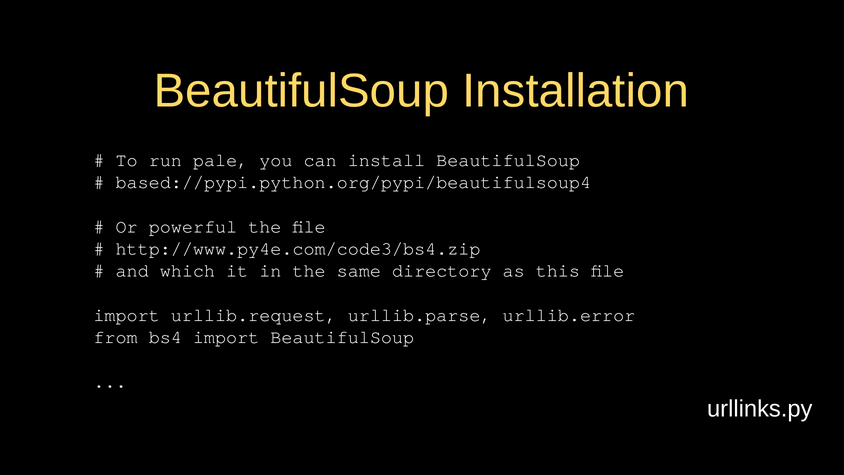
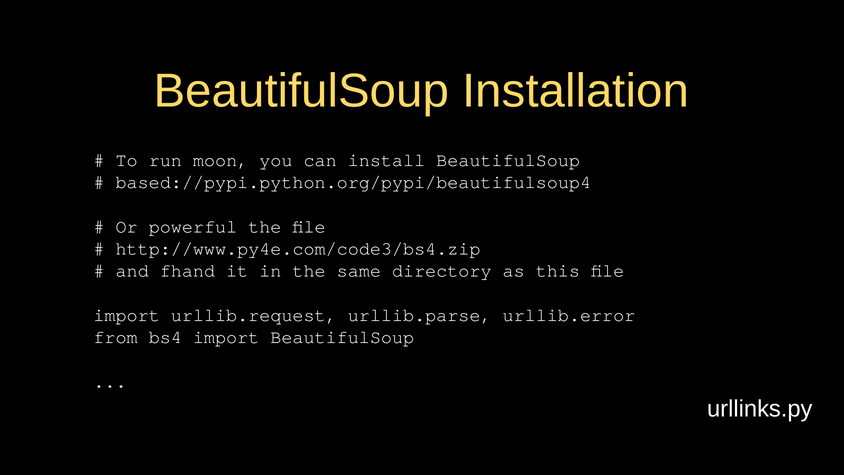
pale: pale -> moon (221, 160)
which: which -> fhand (187, 271)
